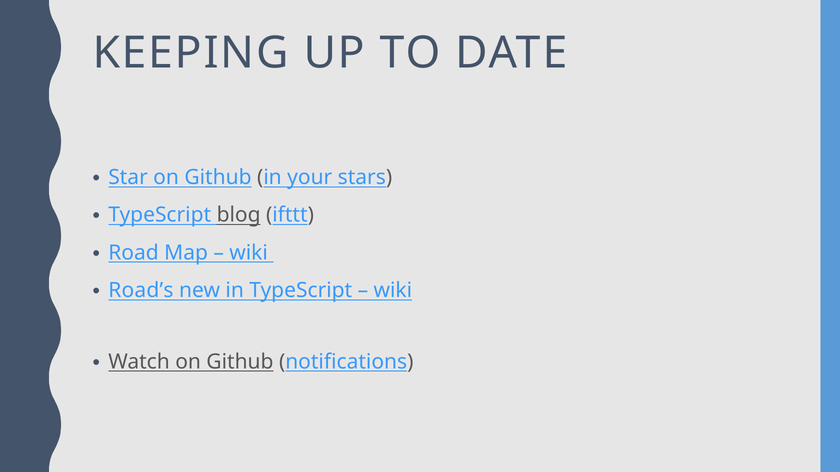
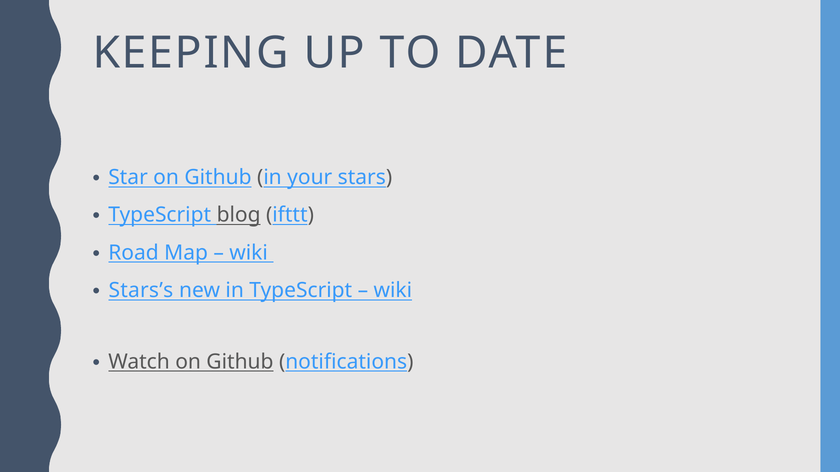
Road’s: Road’s -> Stars’s (141, 291)
